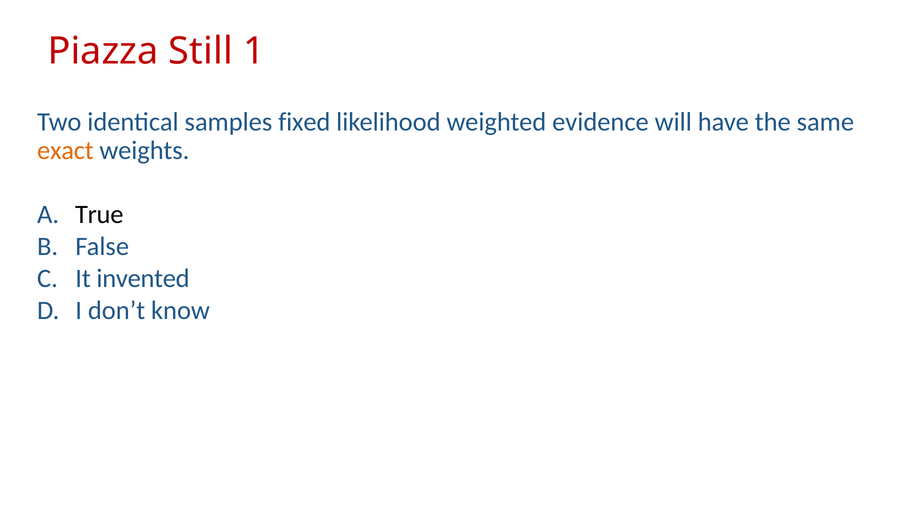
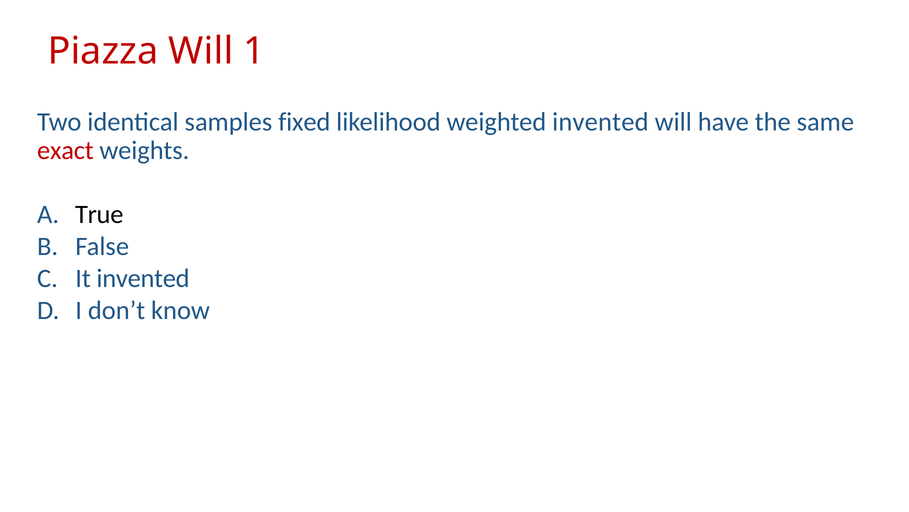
Piazza Still: Still -> Will (201, 51)
weighted evidence: evidence -> invented (600, 122)
exact colour: orange -> red (65, 150)
